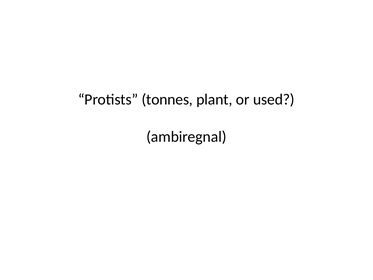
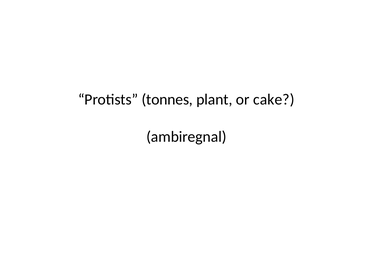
used: used -> cake (274, 99)
